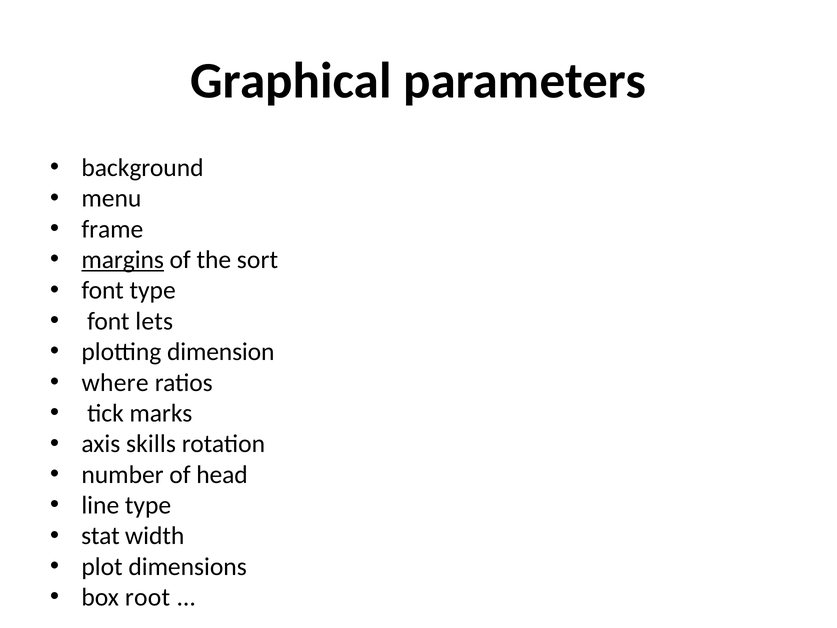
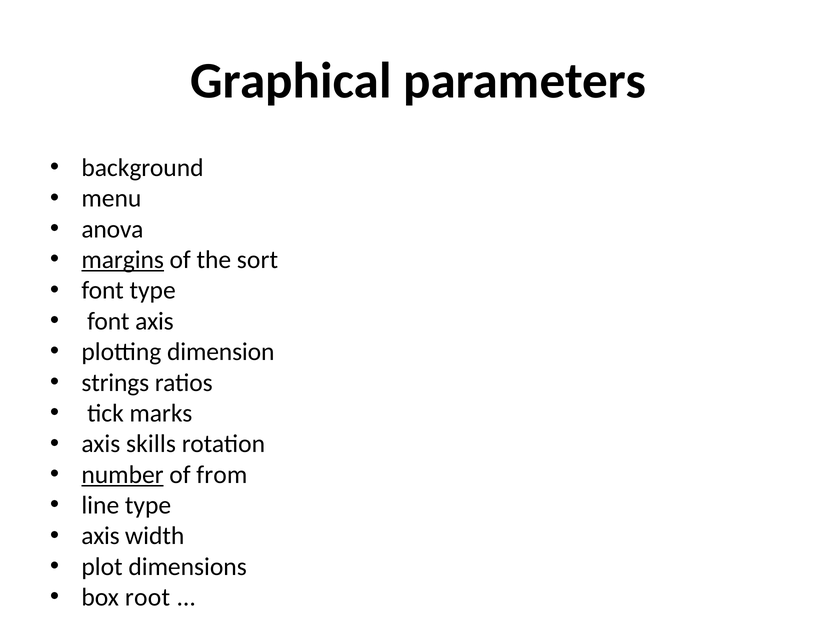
frame: frame -> anova (112, 229)
font lets: lets -> axis (154, 321)
where: where -> strings (115, 382)
number underline: none -> present (123, 474)
head: head -> from (222, 474)
stat: stat -> axis (100, 536)
